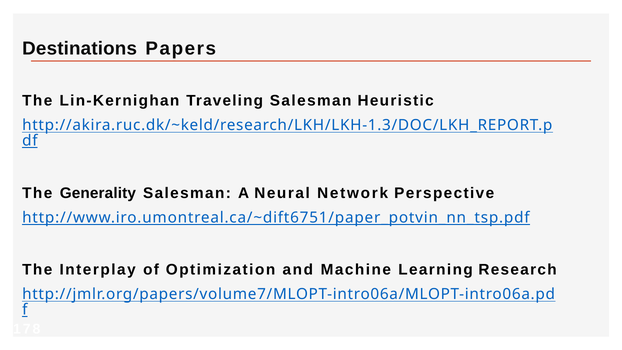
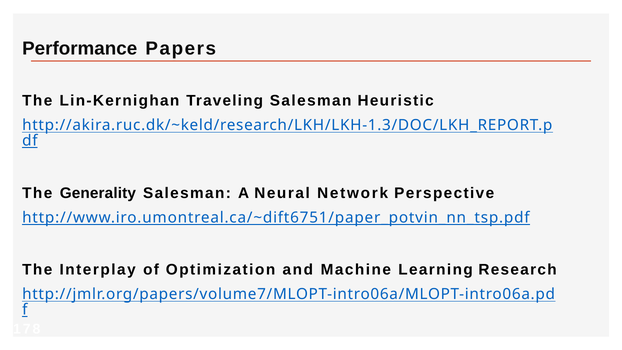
Destinations: Destinations -> Performance (80, 49)
